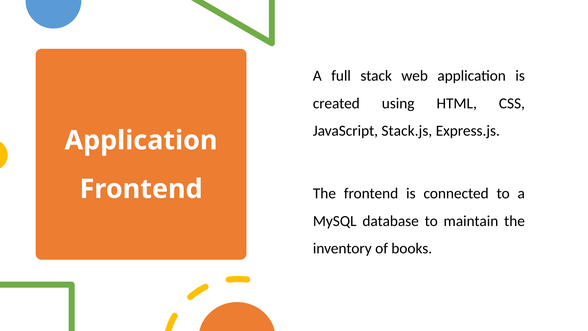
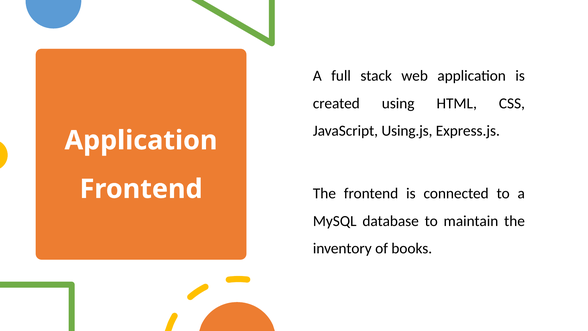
Stack.js: Stack.js -> Using.js (407, 131)
